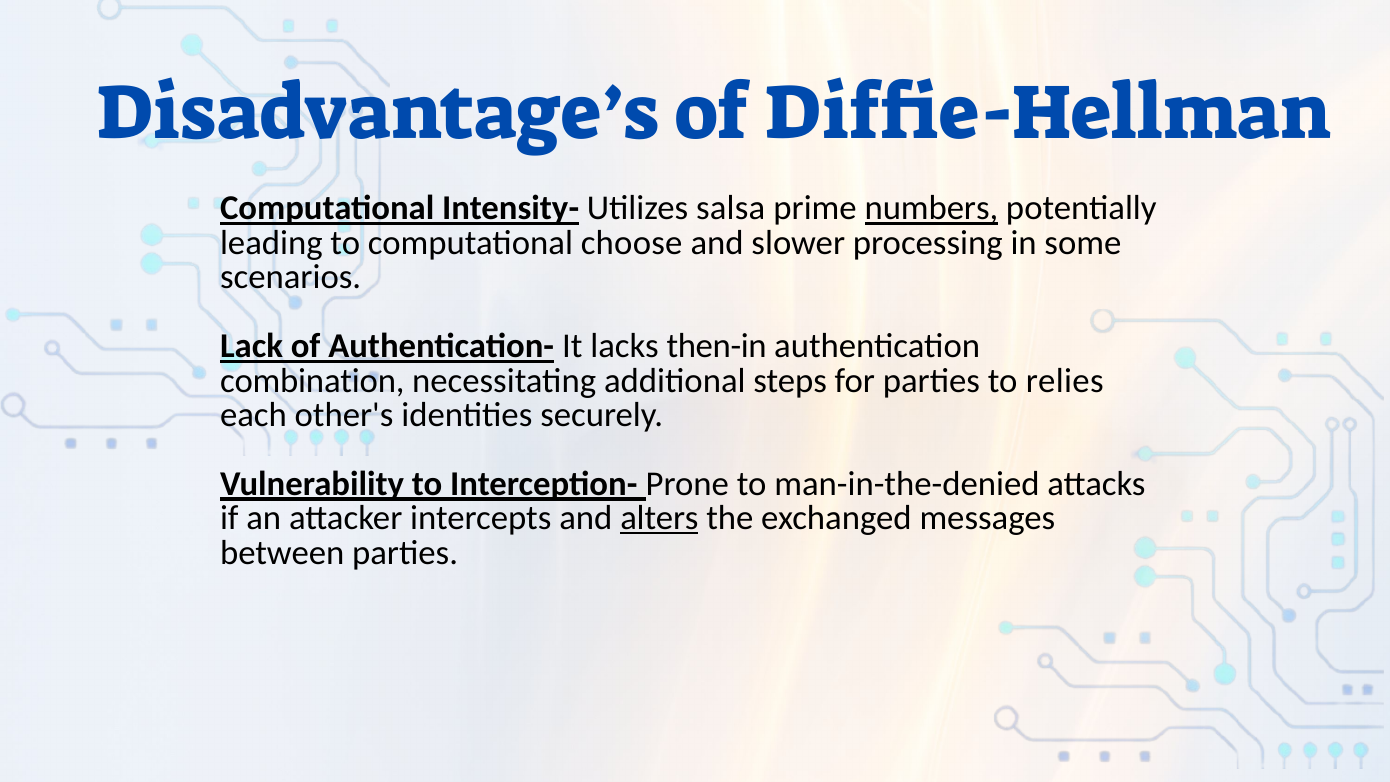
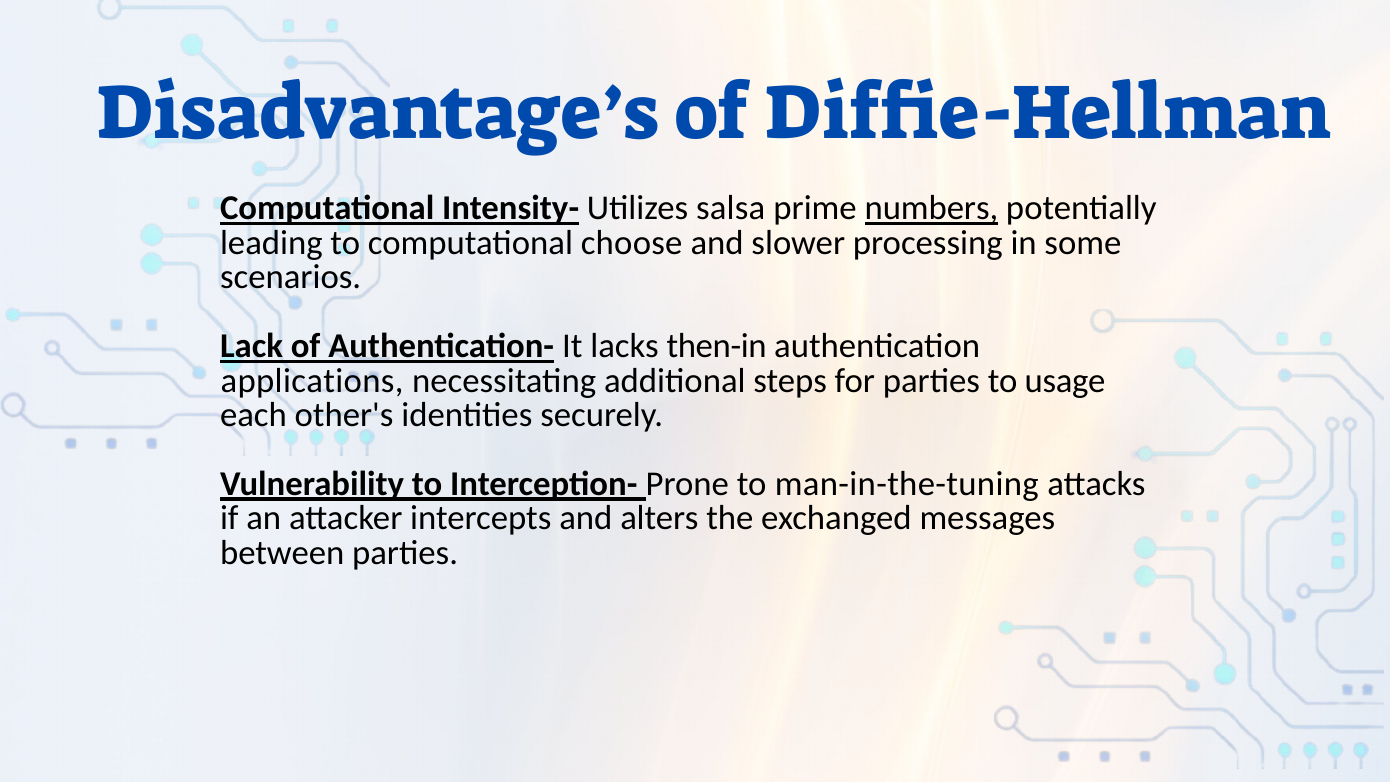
combination: combination -> applications (312, 381)
relies: relies -> usage (1065, 381)
man-in-the-denied: man-in-the-denied -> man-in-the-tuning (907, 484)
alters underline: present -> none (659, 518)
